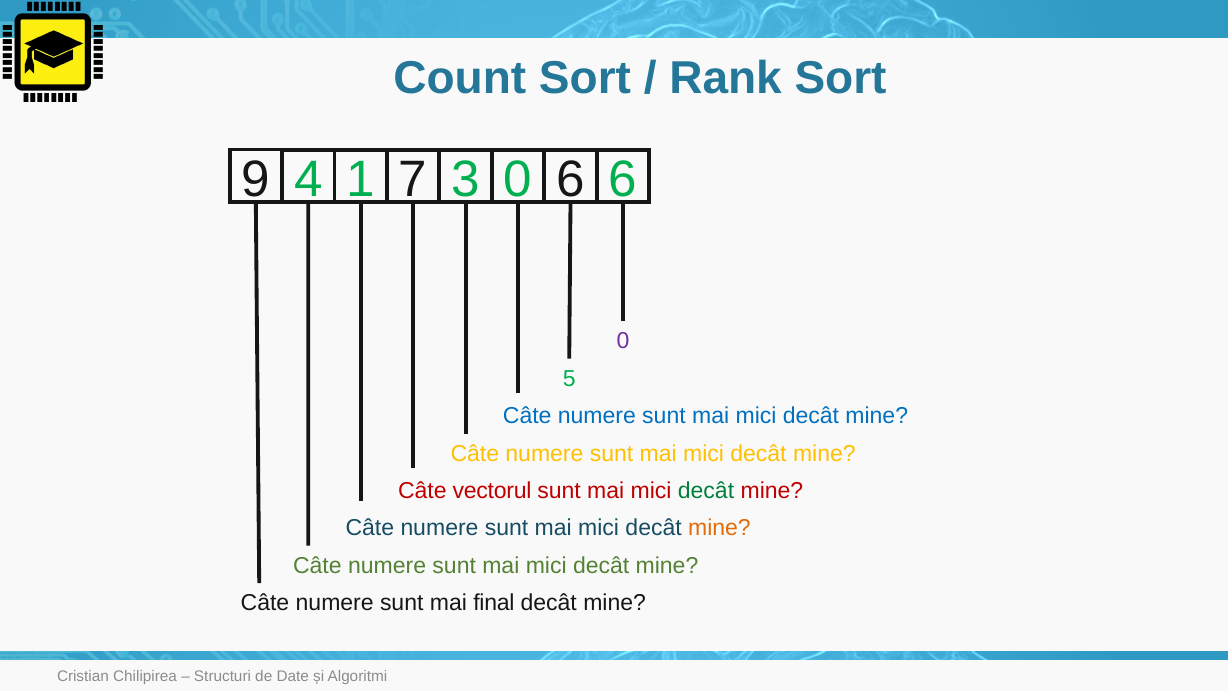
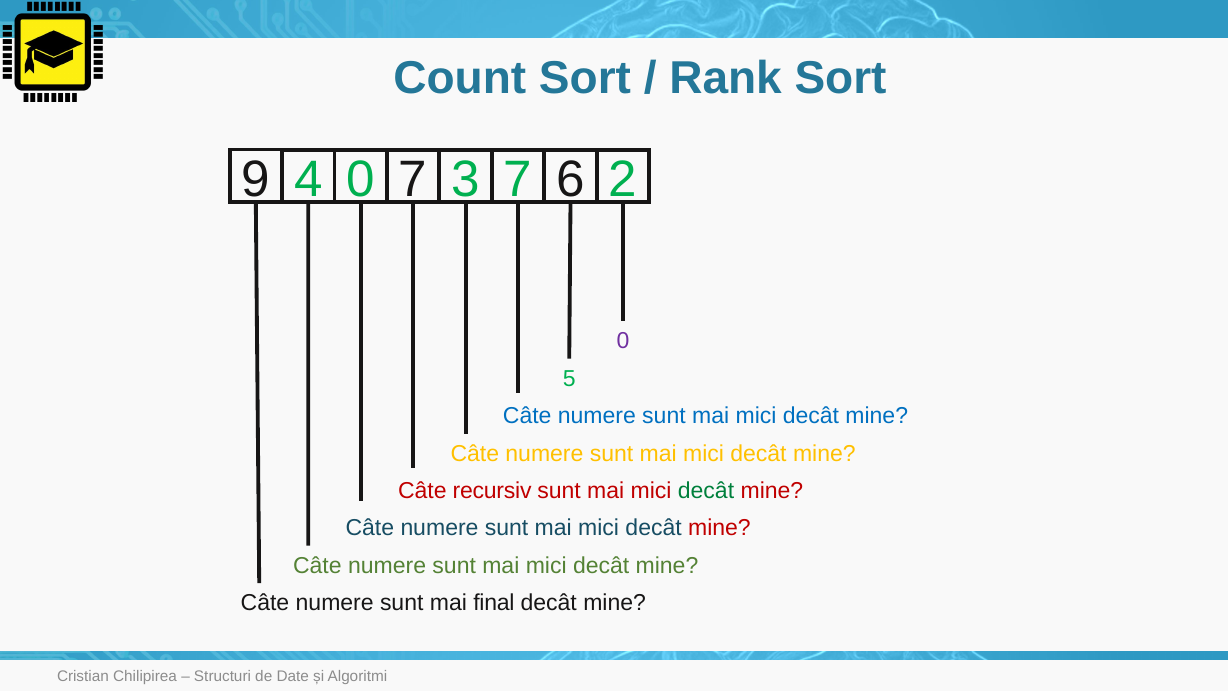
4 1: 1 -> 0 (361, 179)
3 0: 0 -> 7 (518, 179)
6 6: 6 -> 2 (623, 179)
vectorul: vectorul -> recursiv (492, 491)
mine colour: orange -> red (719, 528)
